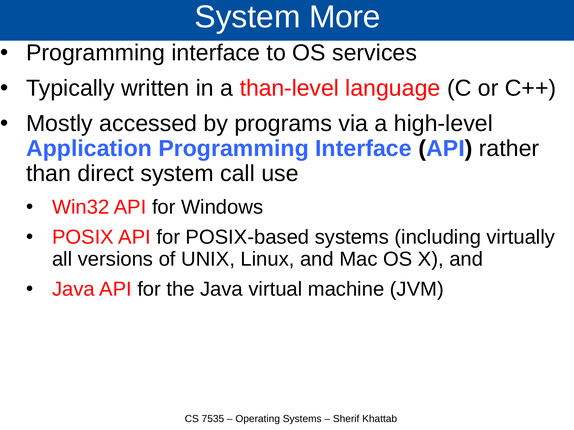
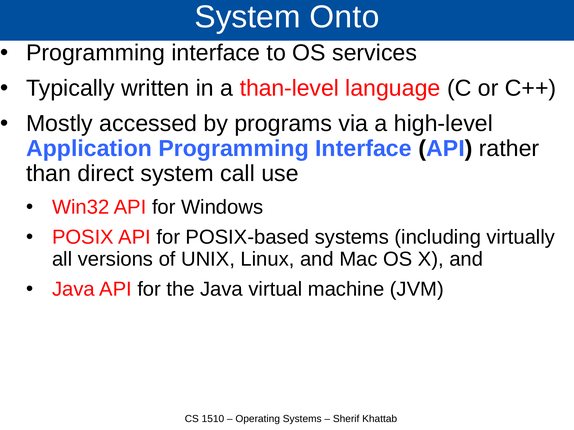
More: More -> Onto (345, 17)
7535: 7535 -> 1510 (213, 419)
